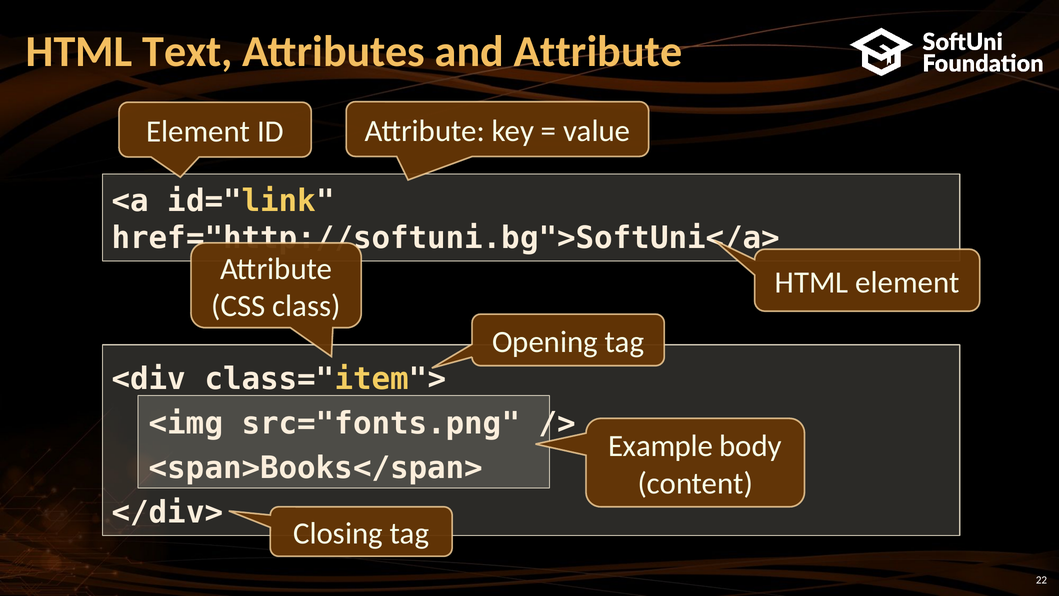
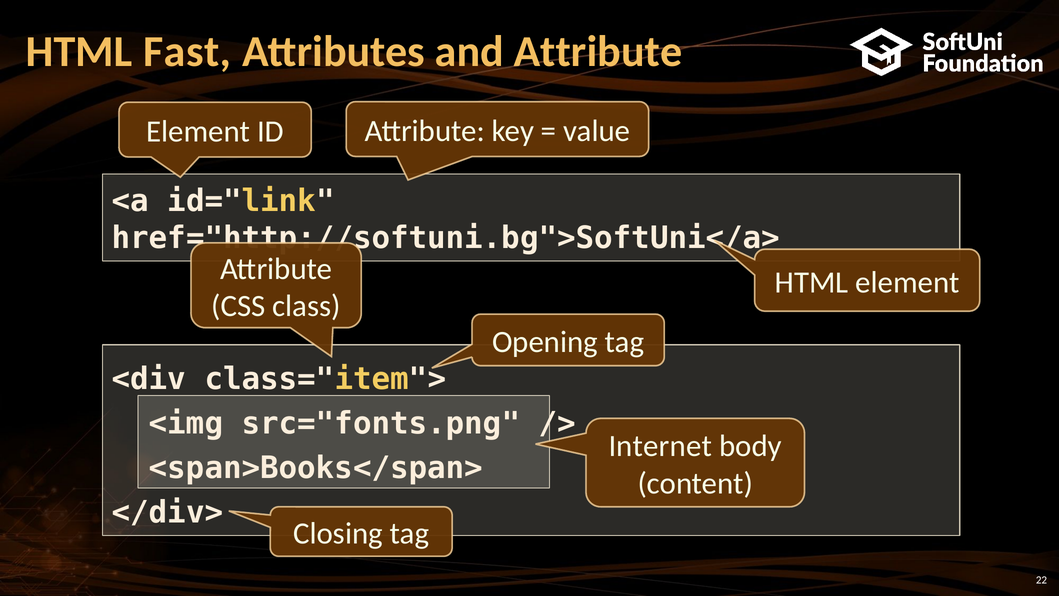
Text: Text -> Fast (187, 51)
Example: Example -> Internet (660, 446)
